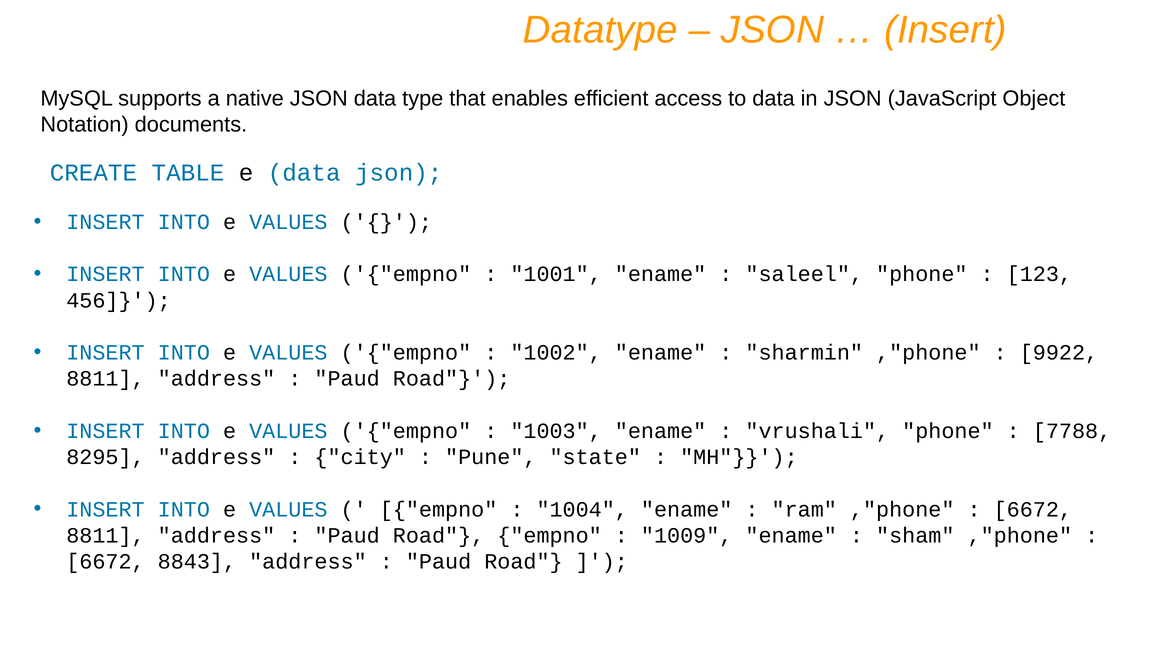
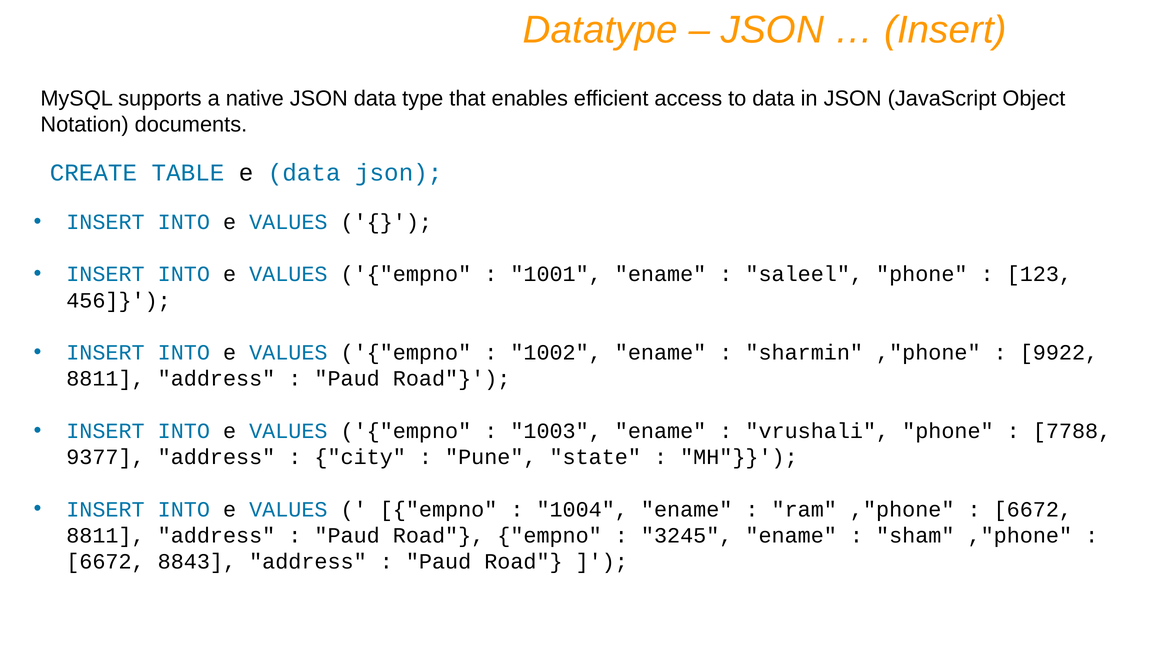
8295: 8295 -> 9377 (105, 457)
1009: 1009 -> 3245 (687, 536)
